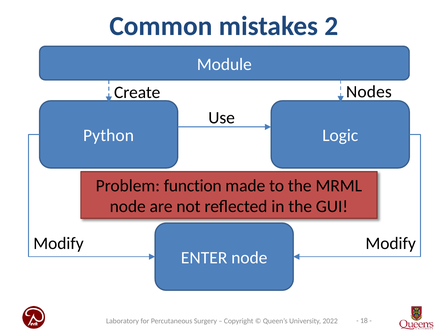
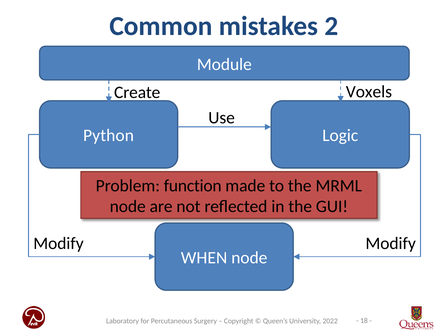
Nodes: Nodes -> Voxels (369, 92)
ENTER: ENTER -> WHEN (204, 258)
